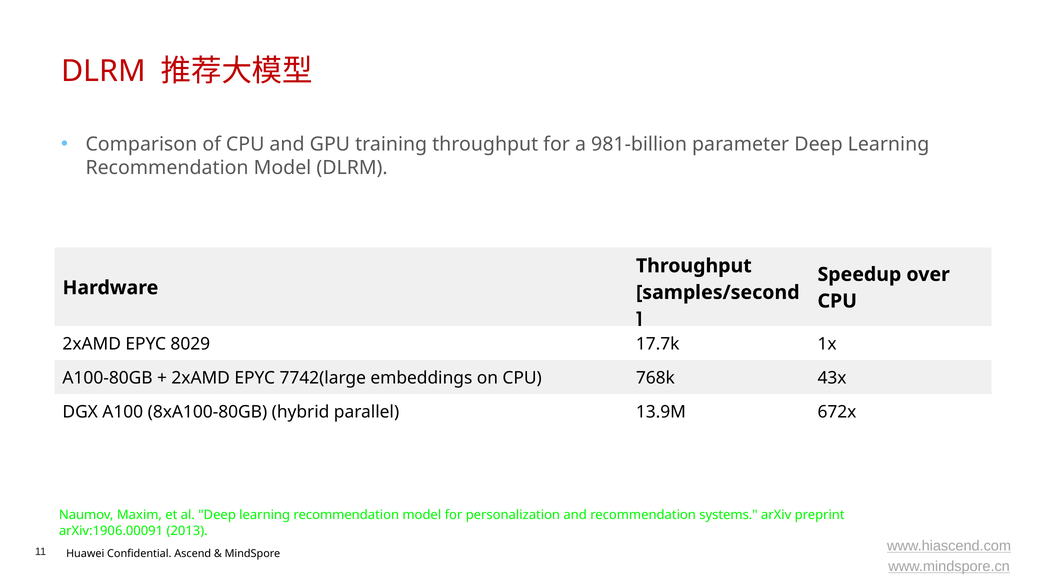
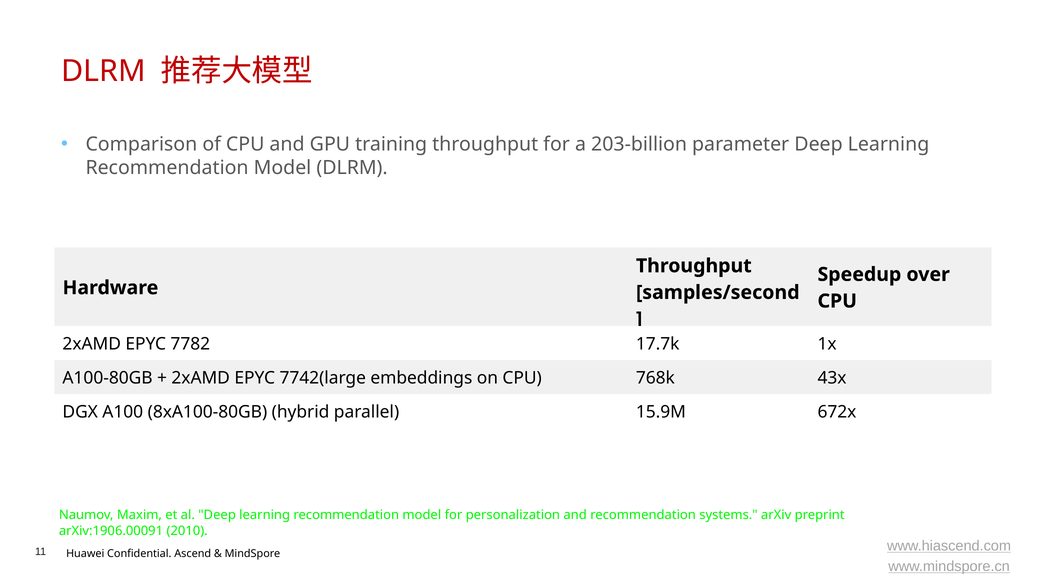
981-billion: 981-billion -> 203-billion (639, 145)
8029: 8029 -> 7782 (190, 344)
13.9M: 13.9M -> 15.9M (661, 412)
2013: 2013 -> 2010 (187, 531)
